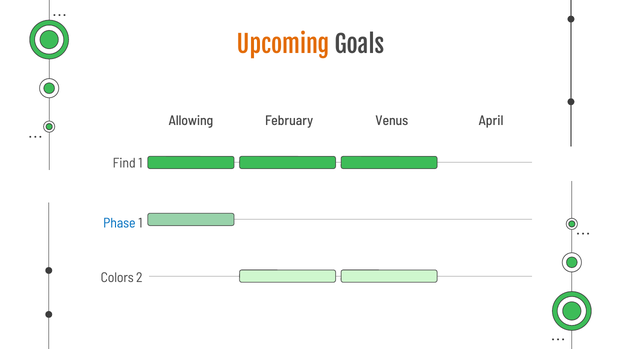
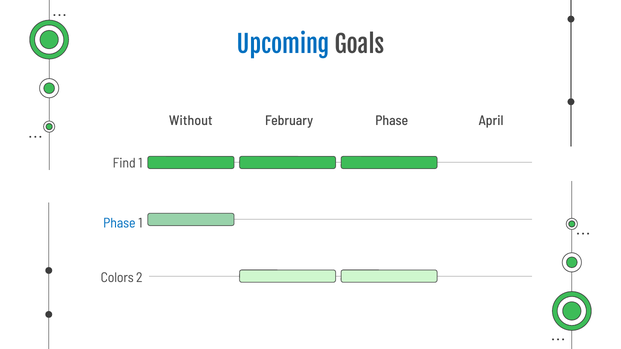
Upcoming colour: orange -> blue (283, 45)
Allowing: Allowing -> Without (191, 121)
February Venus: Venus -> Phase (392, 121)
